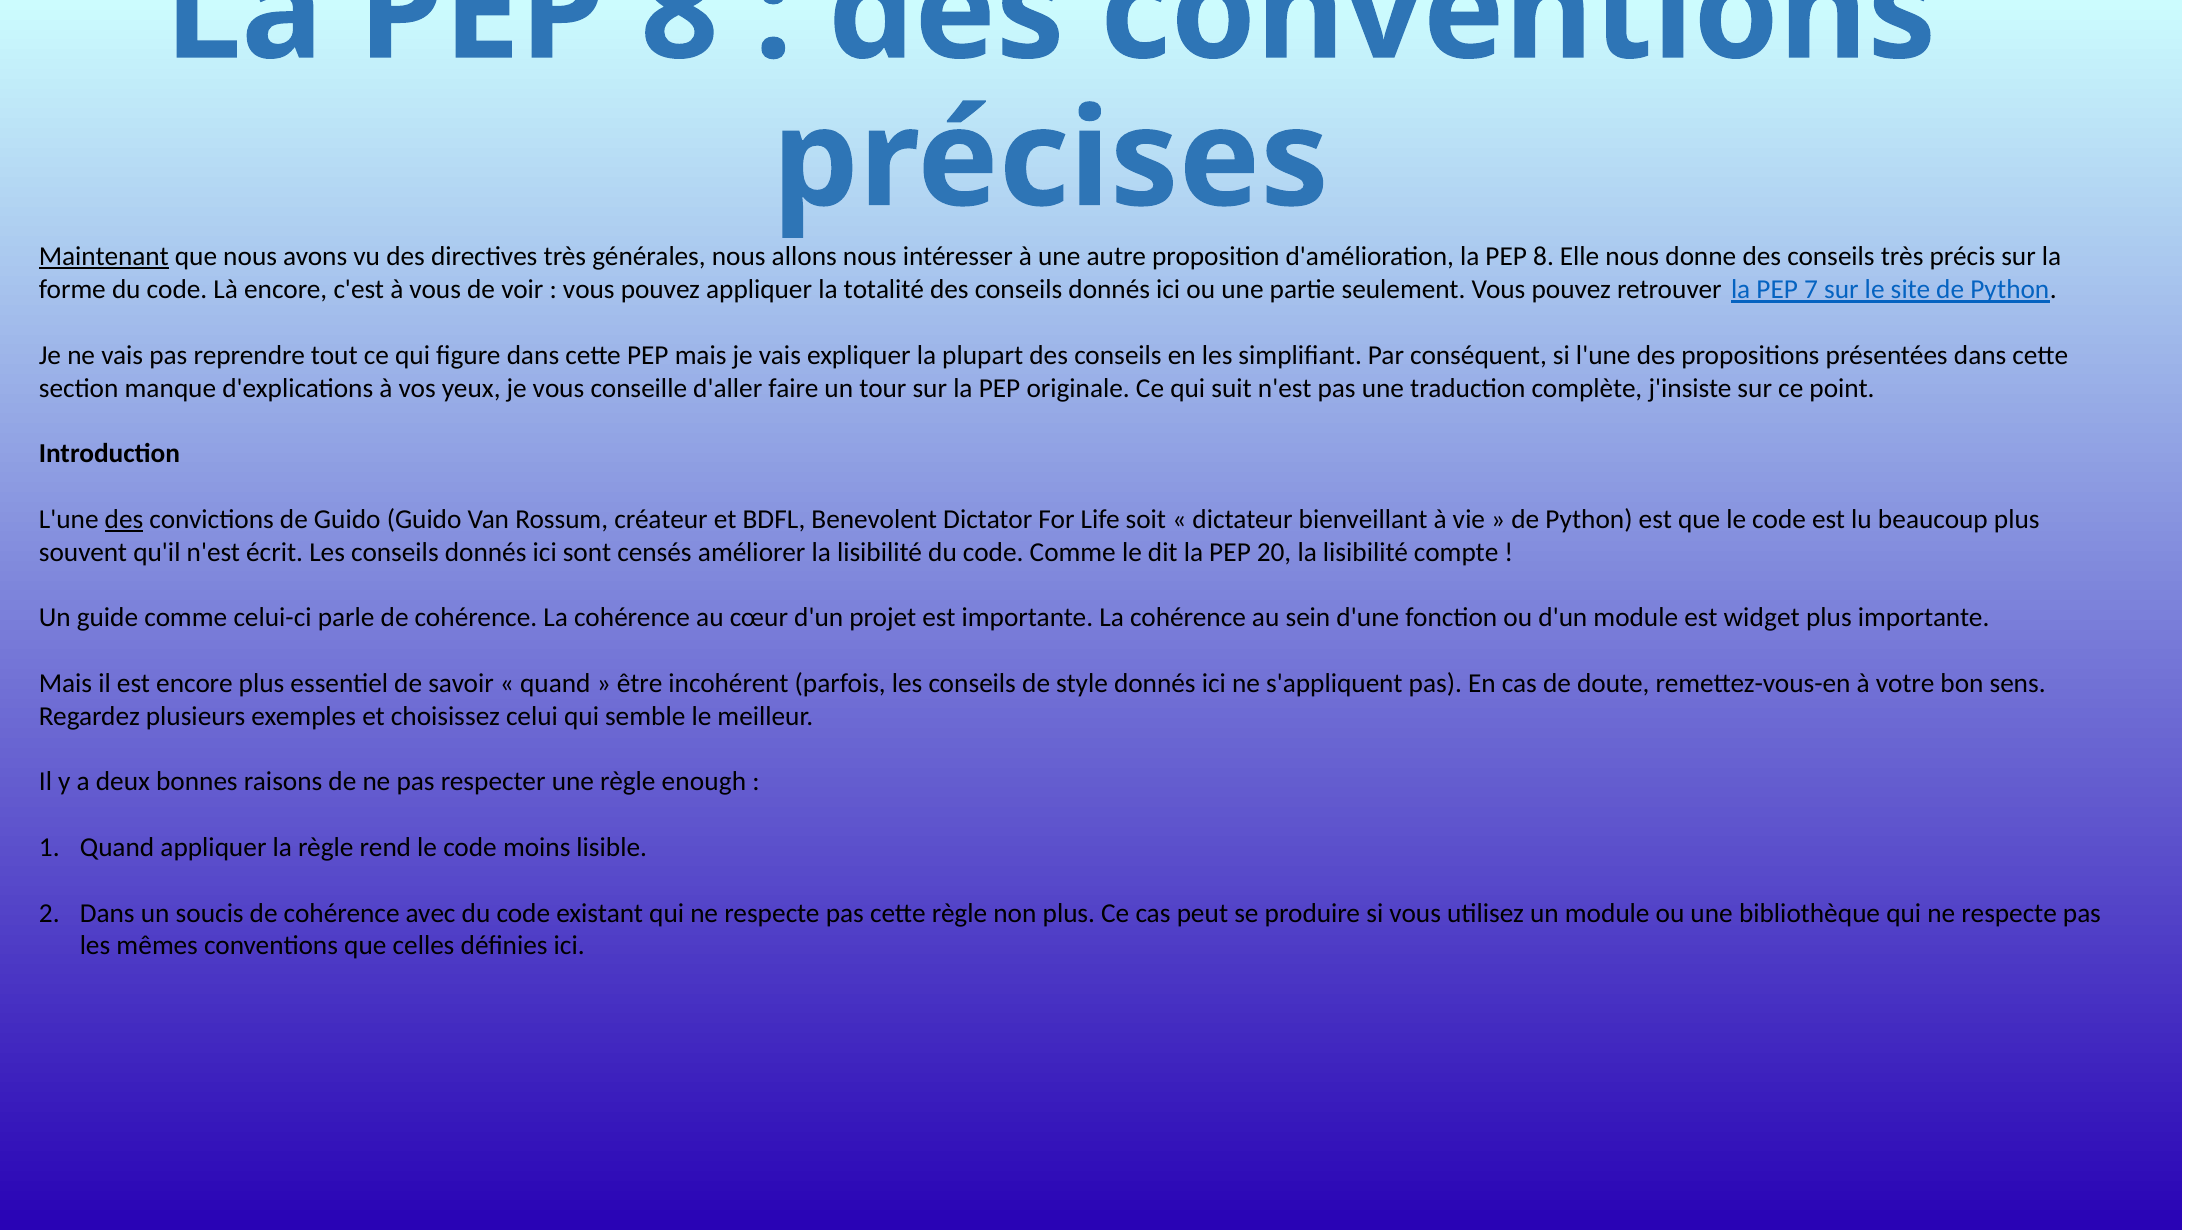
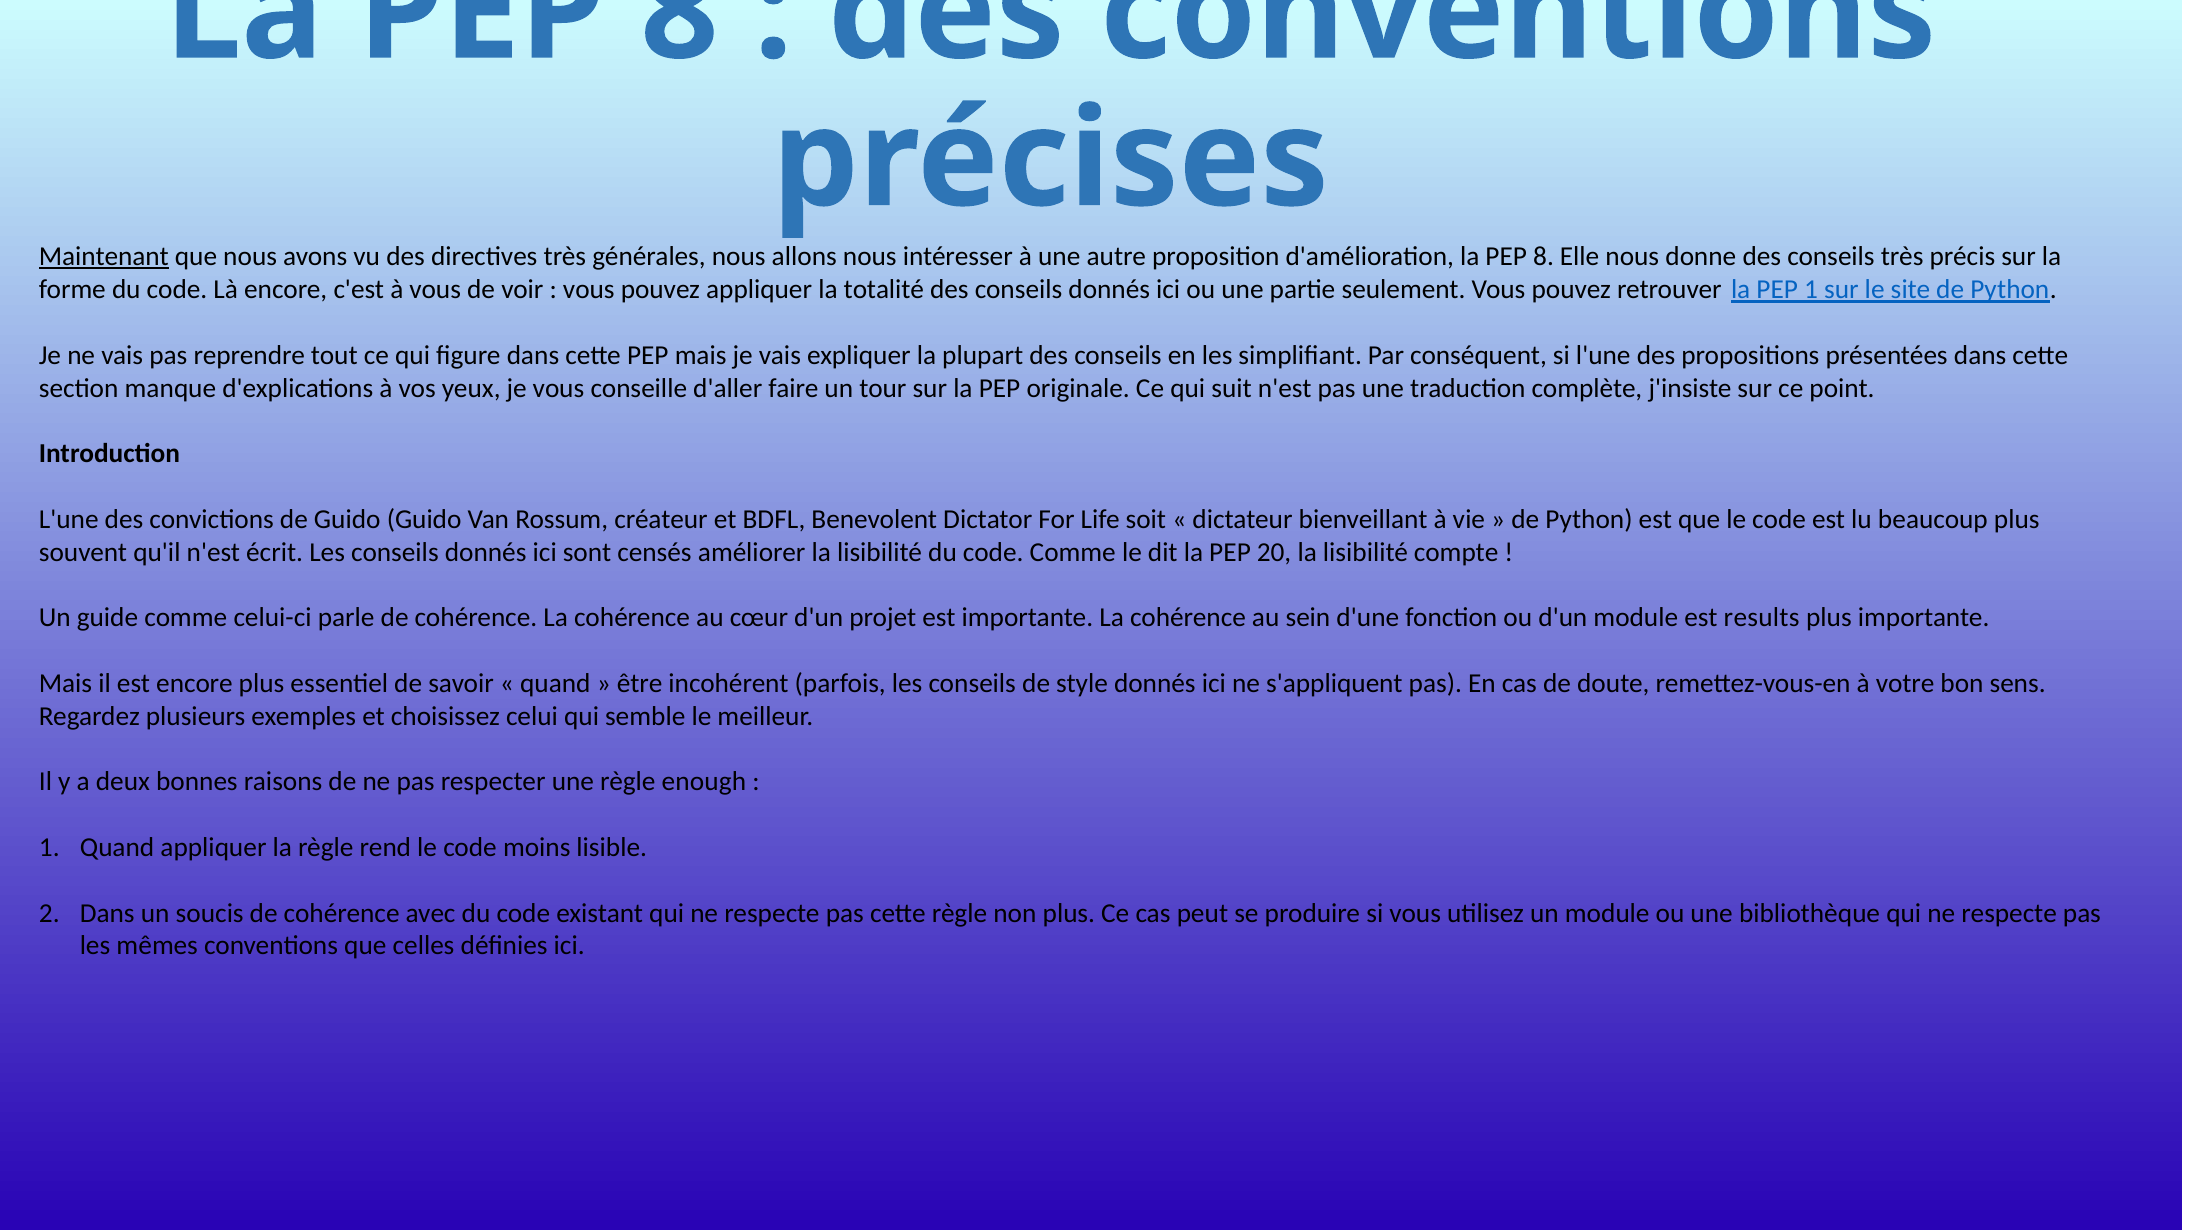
PEP 7: 7 -> 1 (1811, 289)
des underline: present -> none (124, 519)
widget: widget -> results (1762, 618)
